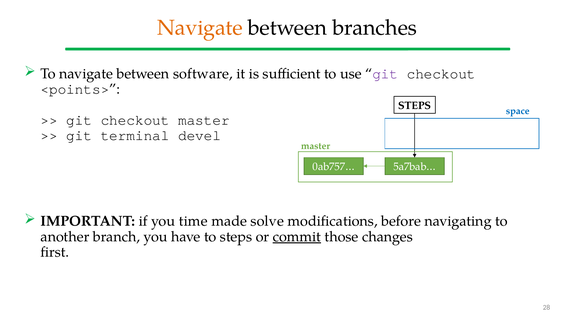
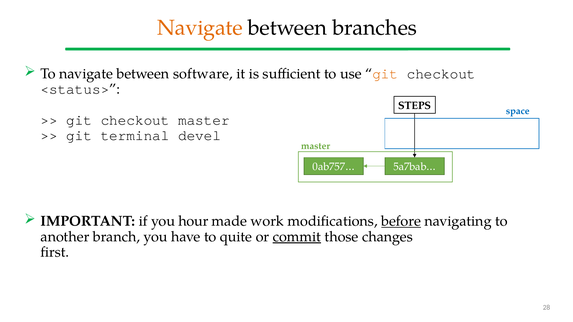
git colour: purple -> orange (385, 74)
<points>: <points> -> <status> (75, 89)
time: time -> hour (193, 221)
solve: solve -> work (267, 221)
before underline: none -> present (401, 221)
to steps: steps -> quite (236, 237)
